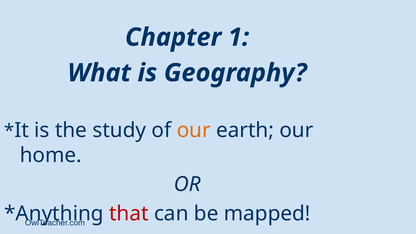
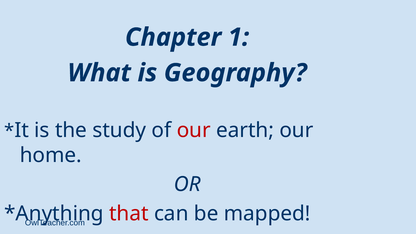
our colour: orange -> red (194, 130)
